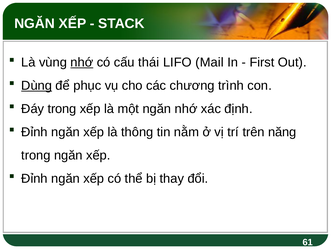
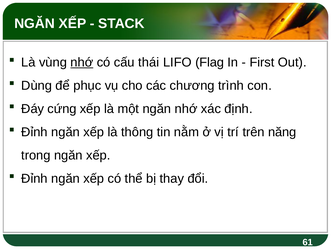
Mail: Mail -> Flag (210, 62)
Dùng underline: present -> none (37, 85)
Đáy trong: trong -> cứng (62, 109)
